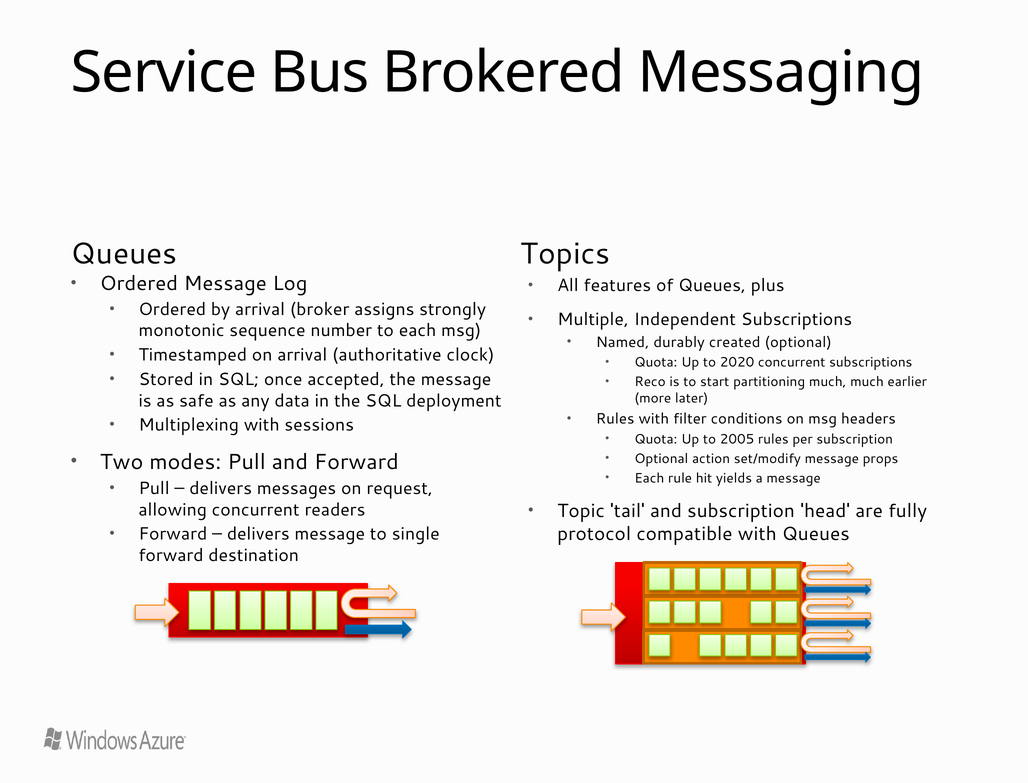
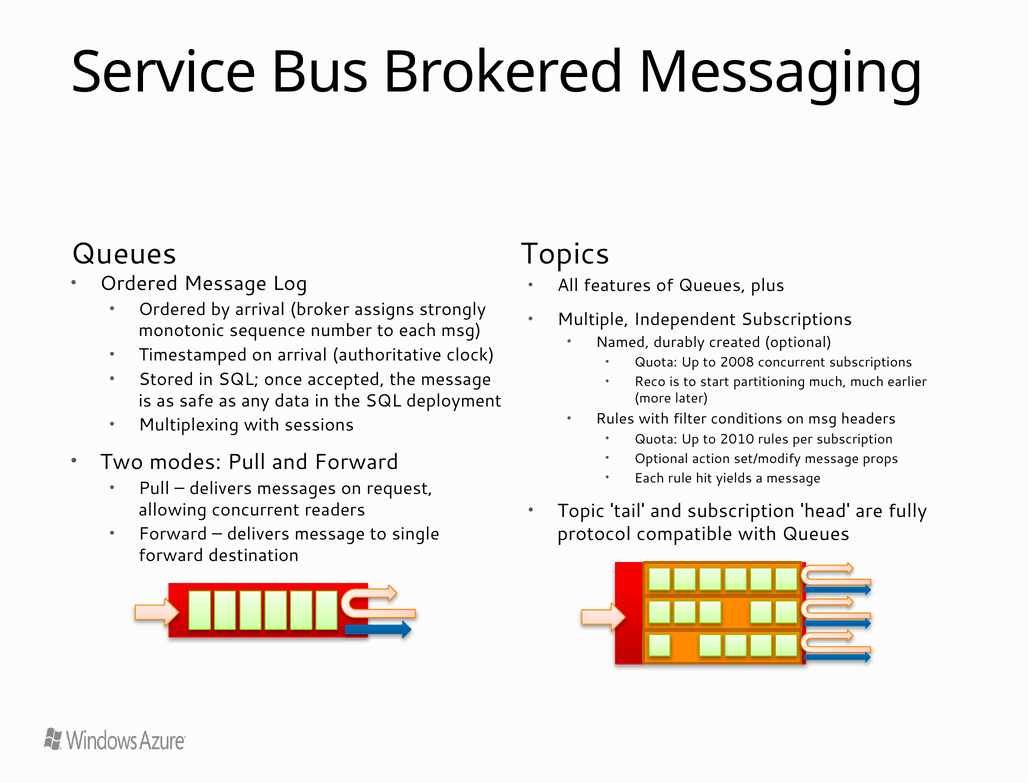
2020: 2020 -> 2008 (737, 363)
2005: 2005 -> 2010 (737, 439)
